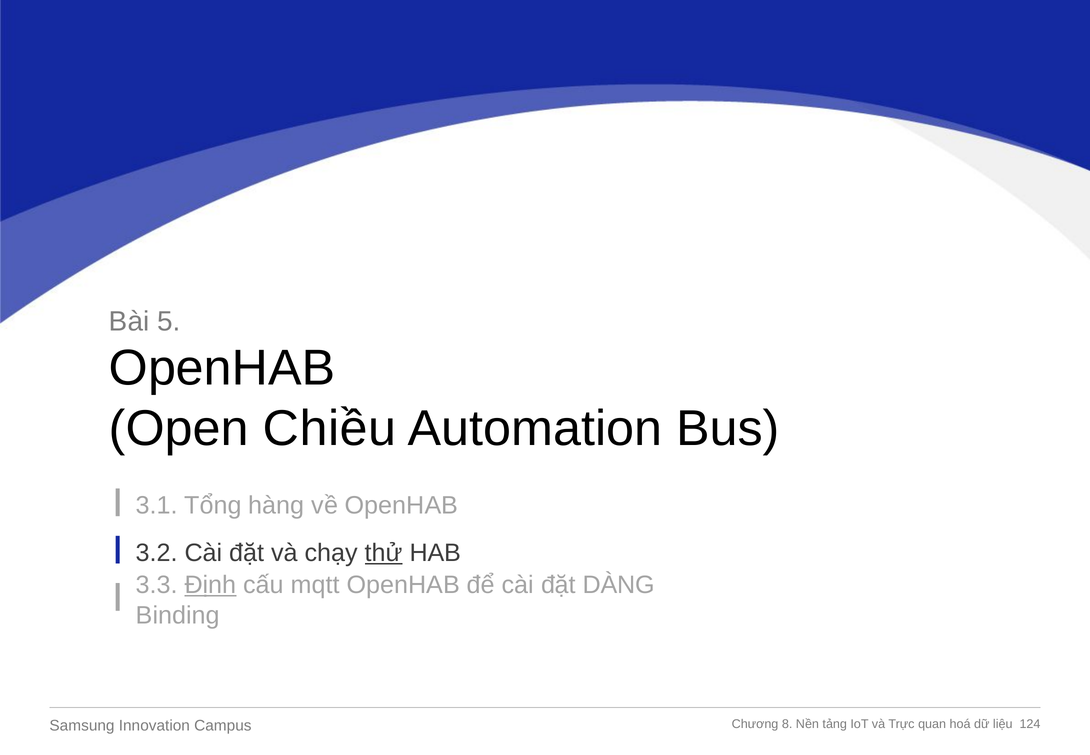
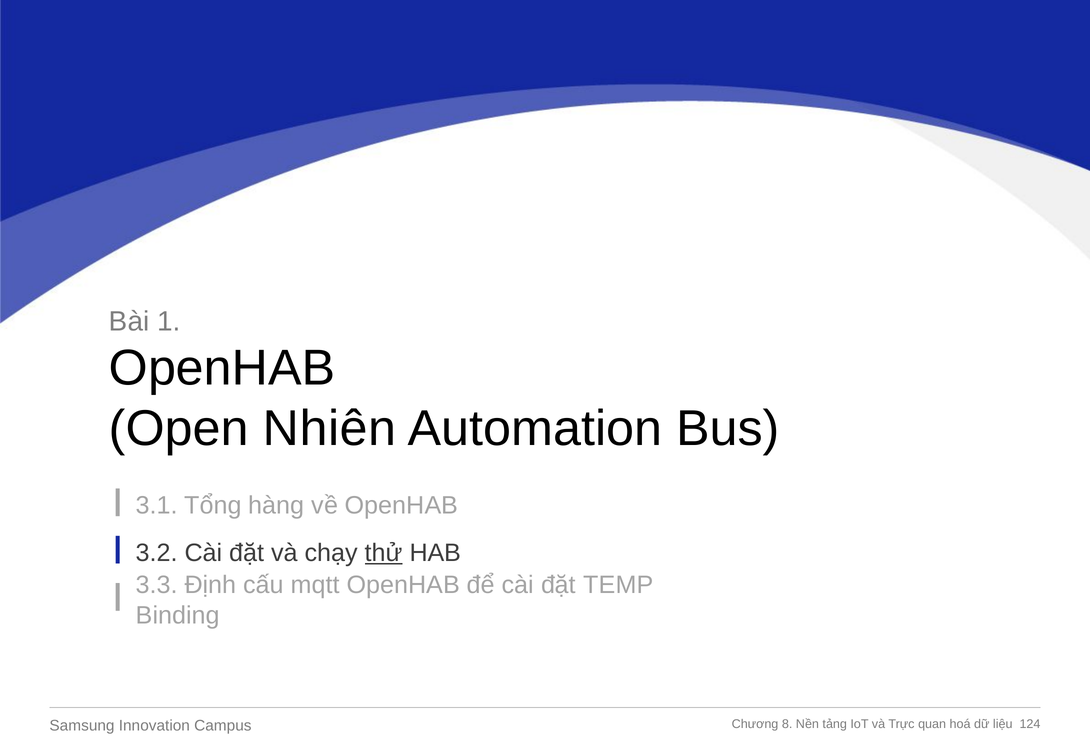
5: 5 -> 1 (169, 321)
Chiều: Chiều -> Nhiên (329, 429)
Định underline: present -> none (210, 585)
DÀNG: DÀNG -> TEMP (618, 585)
